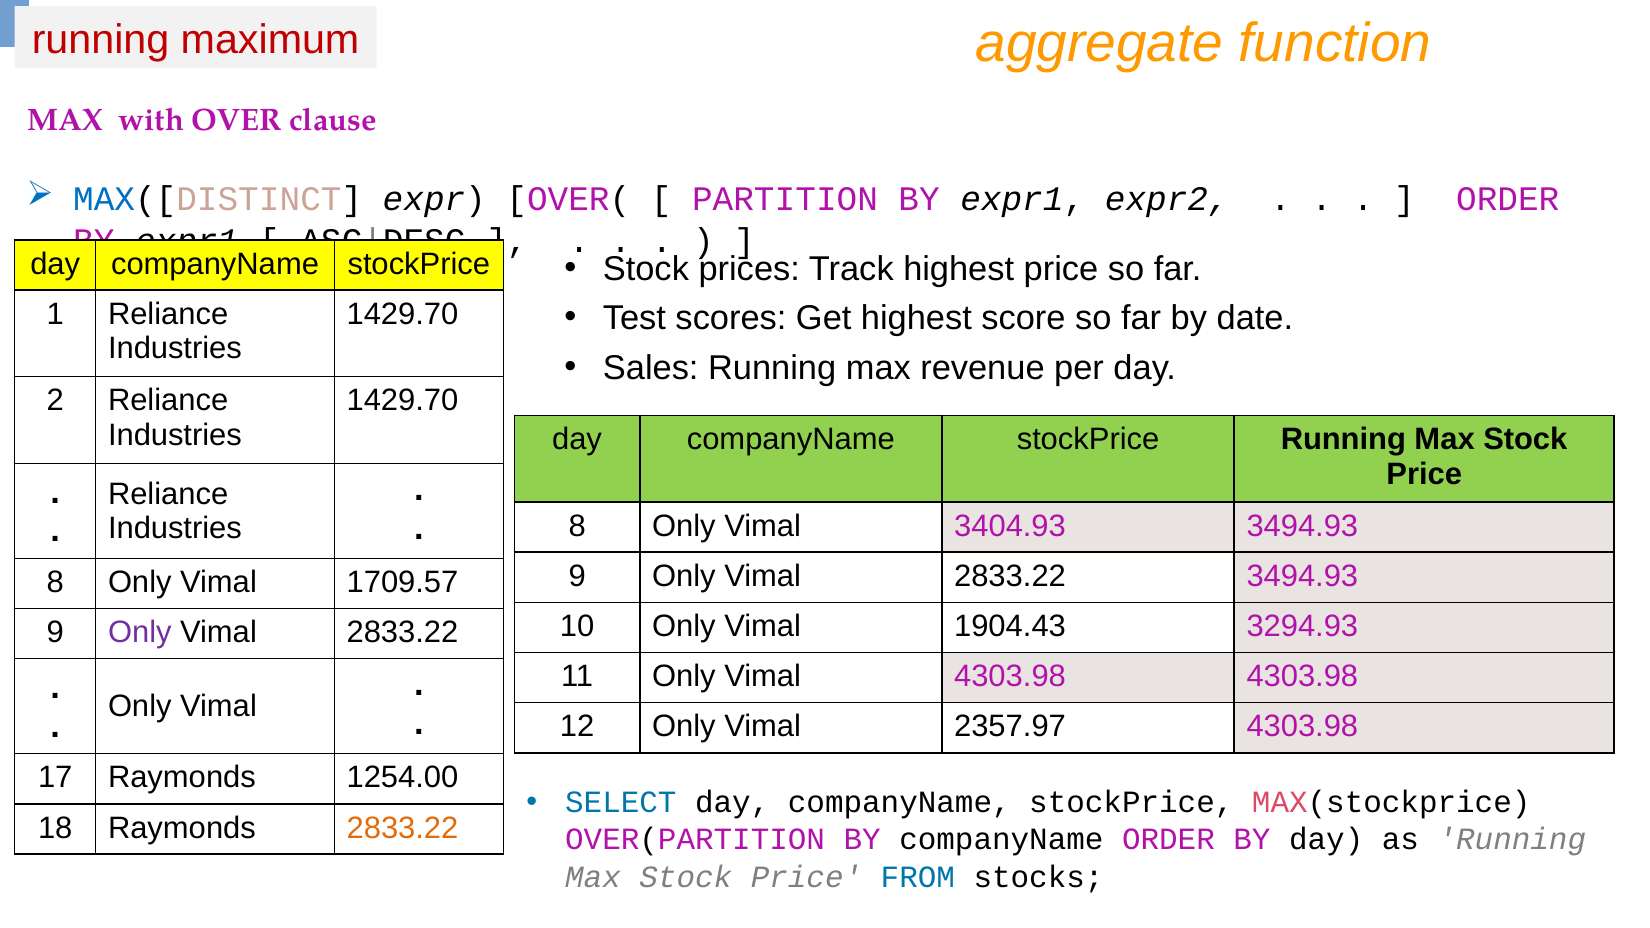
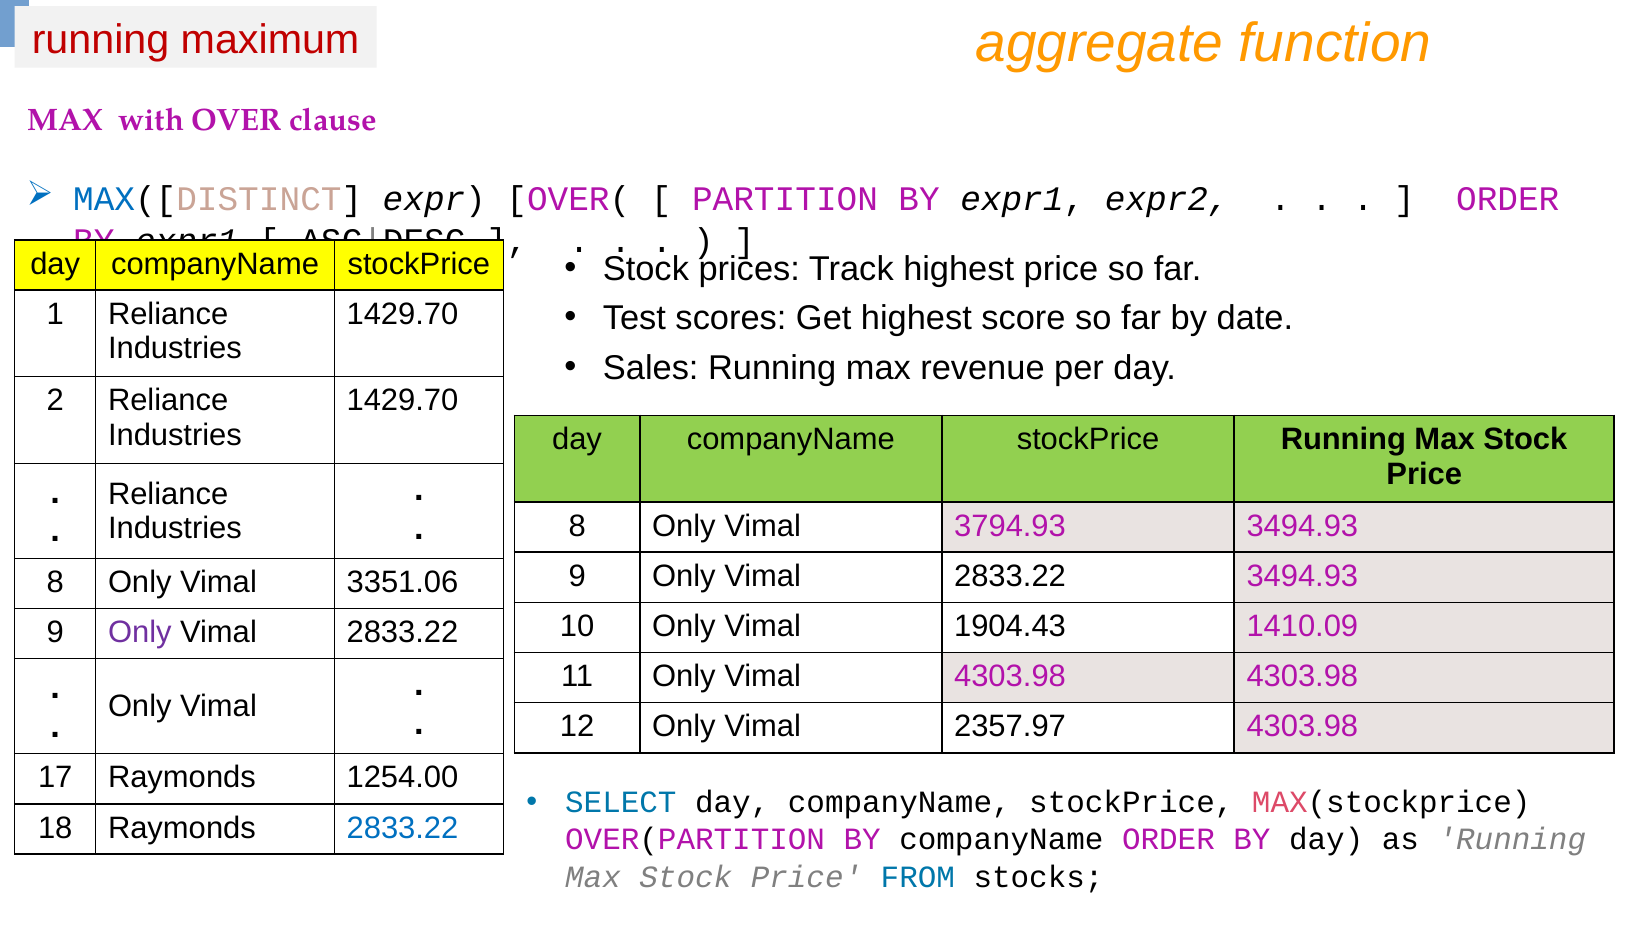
3404.93: 3404.93 -> 3794.93 (1010, 526)
1709.57: 1709.57 -> 3351.06 (402, 582)
3294.93: 3294.93 -> 1410.09 (1302, 626)
2833.22 colour: orange -> blue (402, 828)
